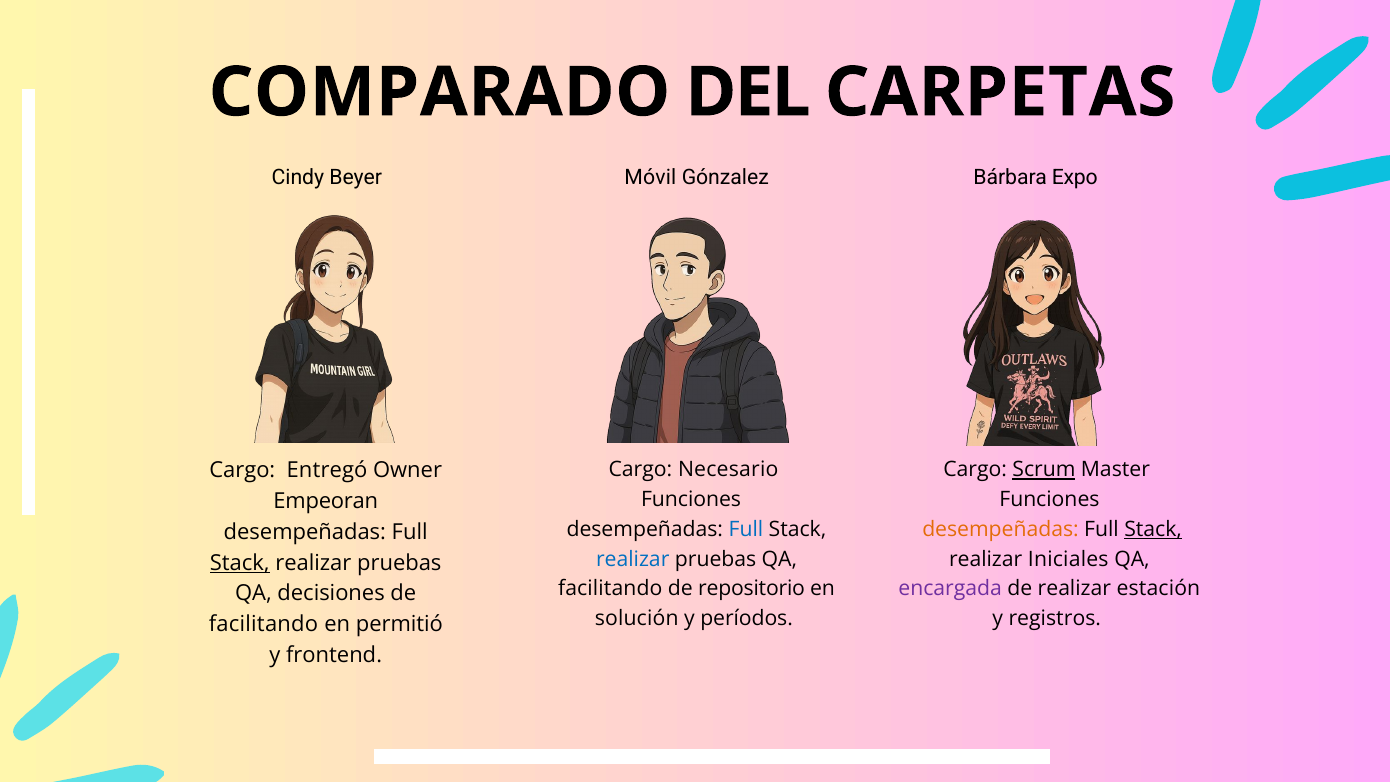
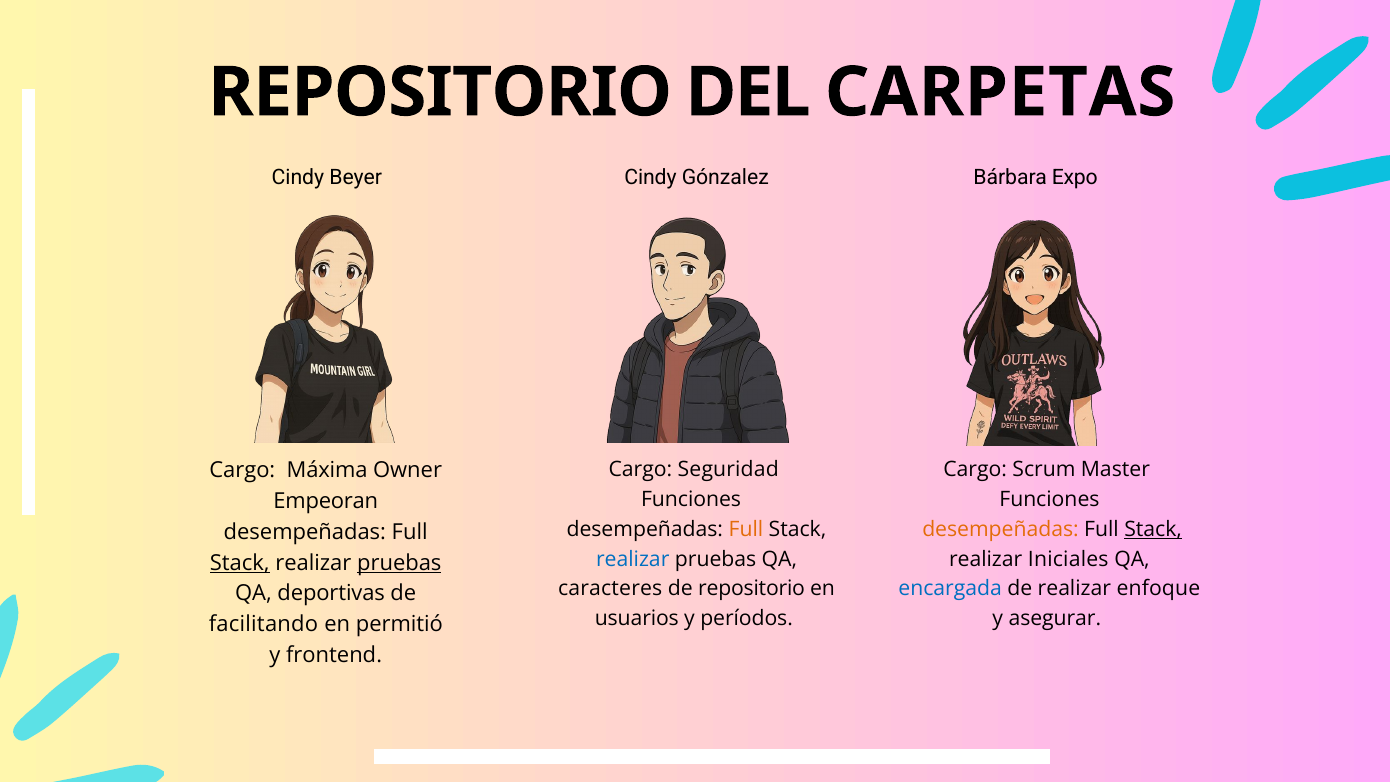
COMPARADO: COMPARADO -> REPOSITORIO (440, 92)
Beyer Móvil: Móvil -> Cindy (650, 178)
Necesario: Necesario -> Seguridad (728, 470)
Scrum underline: present -> none (1044, 470)
Entregó: Entregó -> Máxima (327, 470)
Full colour: blue -> orange (746, 529)
pruebas underline: none -> present (399, 563)
facilitando: facilitando -> caracteres (610, 589)
encargada colour: purple -> blue (950, 589)
estación: estación -> enfoque (1158, 589)
decisiones: decisiones -> deportivas (331, 594)
solución: solución -> usuarios (637, 618)
registros: registros -> asegurar (1055, 618)
